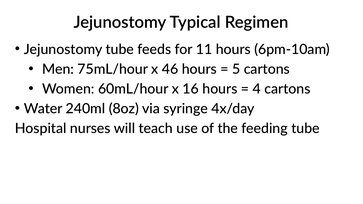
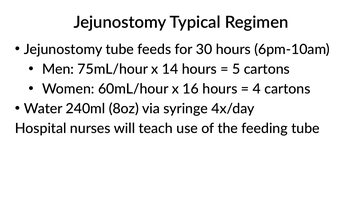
11: 11 -> 30 (204, 49)
46: 46 -> 14 (170, 69)
